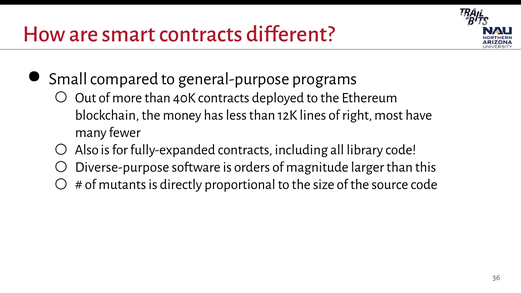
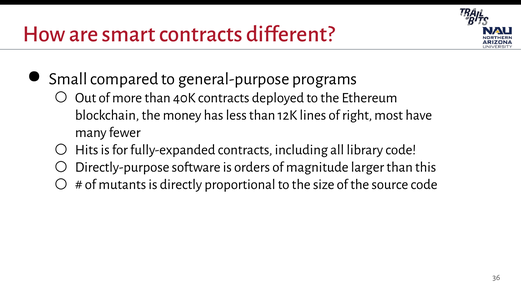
Also: Also -> Hits (87, 150)
Diverse-purpose: Diverse-purpose -> Directly-purpose (122, 167)
